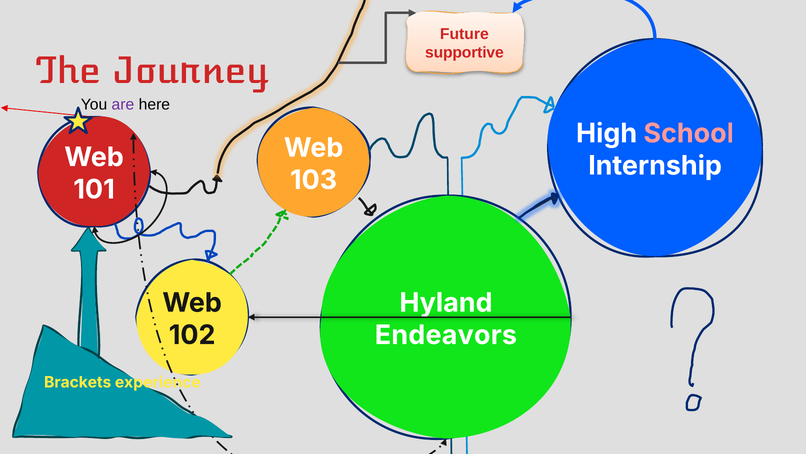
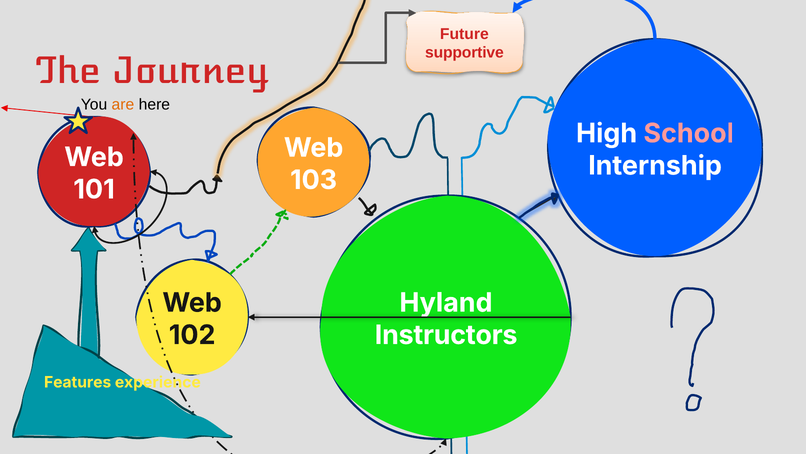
are colour: purple -> orange (123, 104)
Endeavors: Endeavors -> Instructors (446, 335)
Brackets: Brackets -> Features (78, 382)
